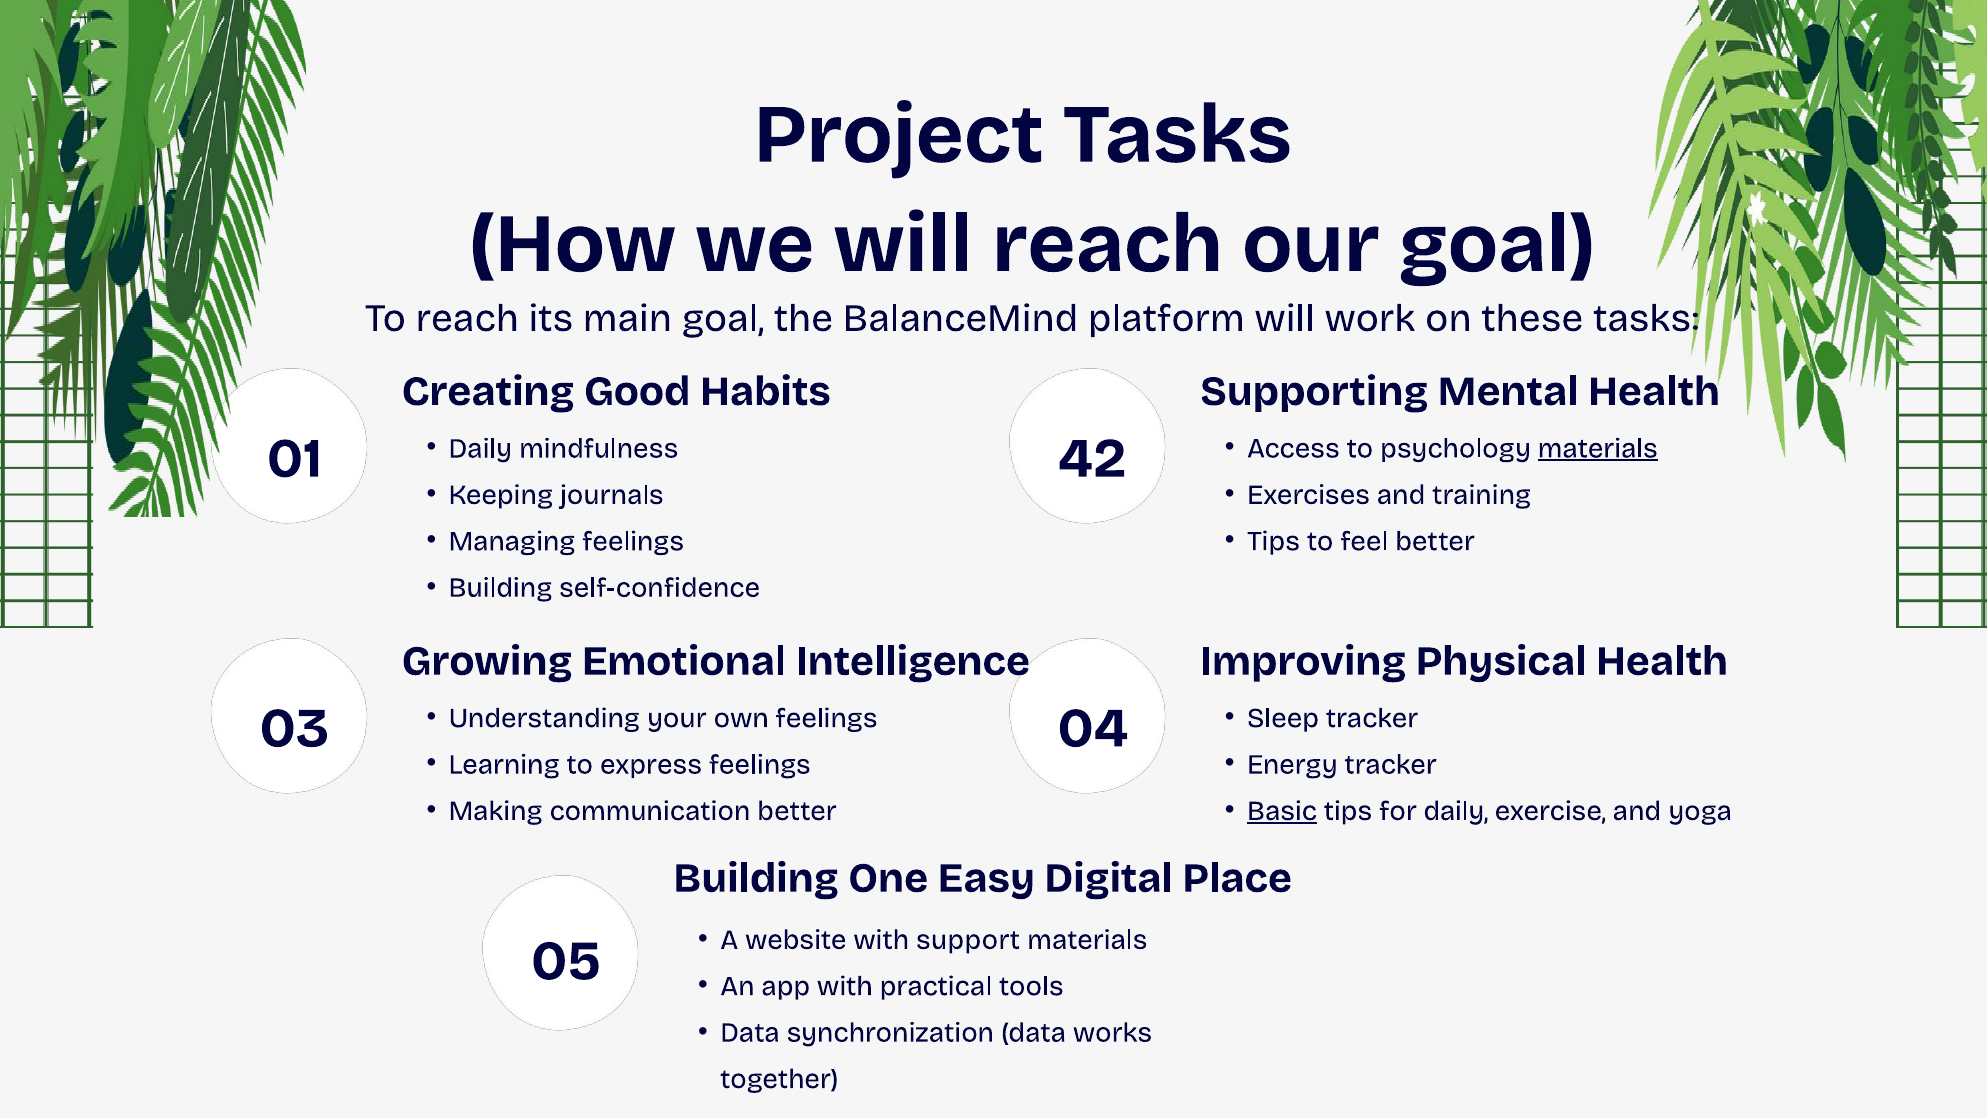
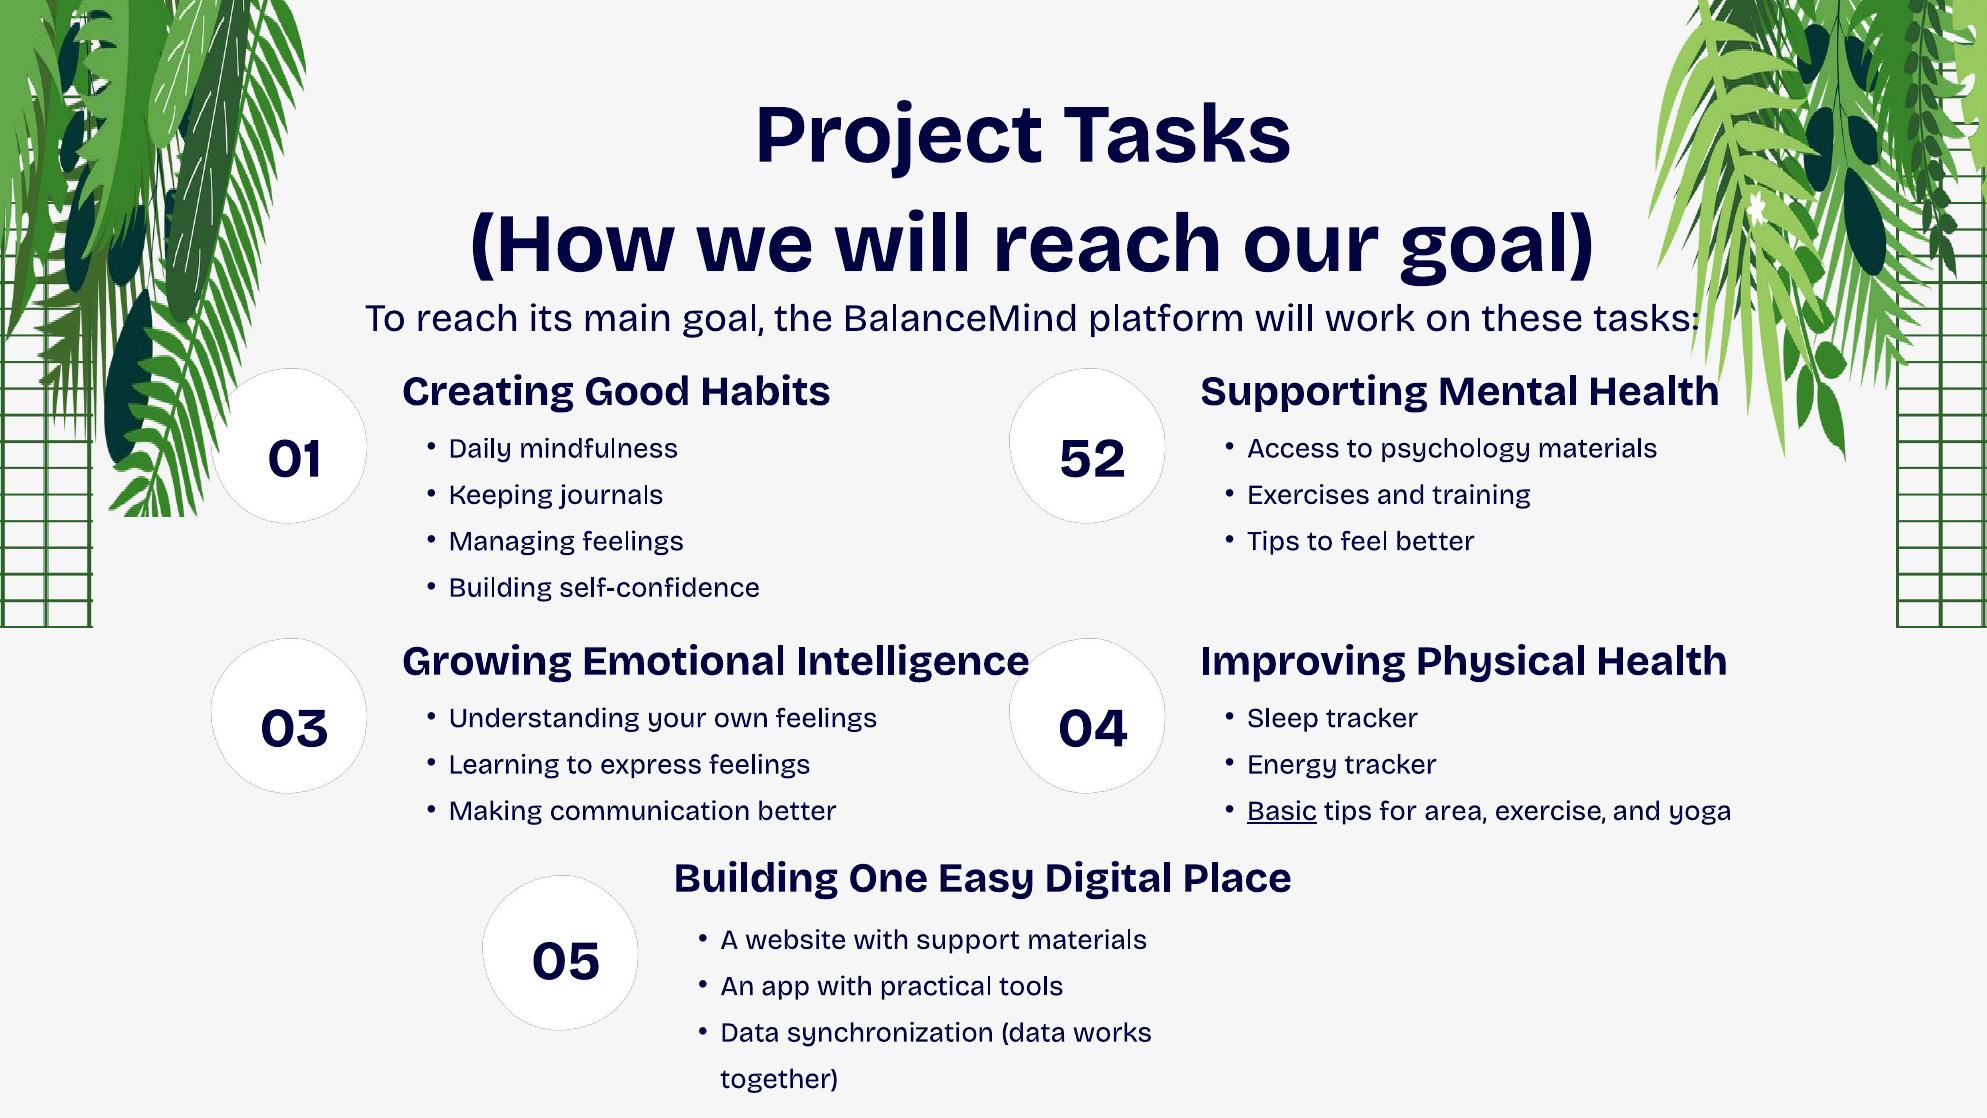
materials underline: present -> none (1598, 448)
42: 42 -> 52 (1092, 458)
for daily: daily -> area (1456, 811)
